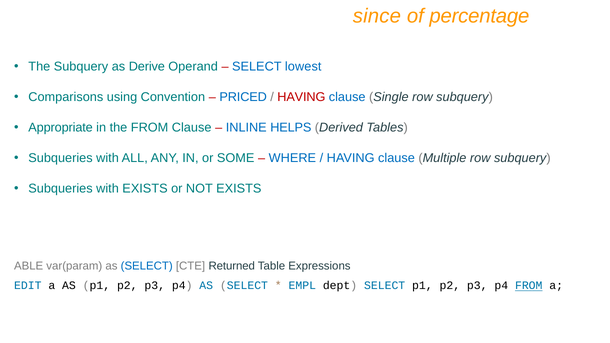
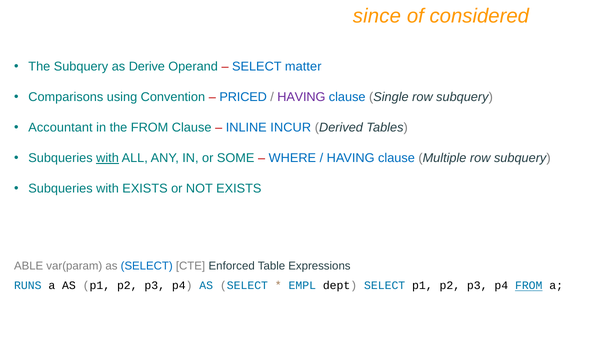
percentage: percentage -> considered (479, 16)
lowest: lowest -> matter (303, 67)
HAVING colour: red -> purple (301, 97)
Appropriate: Appropriate -> Accountant (60, 128)
HELPS: HELPS -> INCUR (291, 128)
with underline: none -> present (108, 158)
Returned: Returned -> Enforced (232, 266)
EDIT: EDIT -> RUNS (28, 286)
